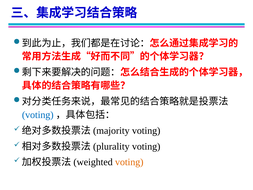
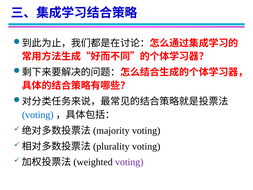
voting colour: orange -> purple (129, 162)
